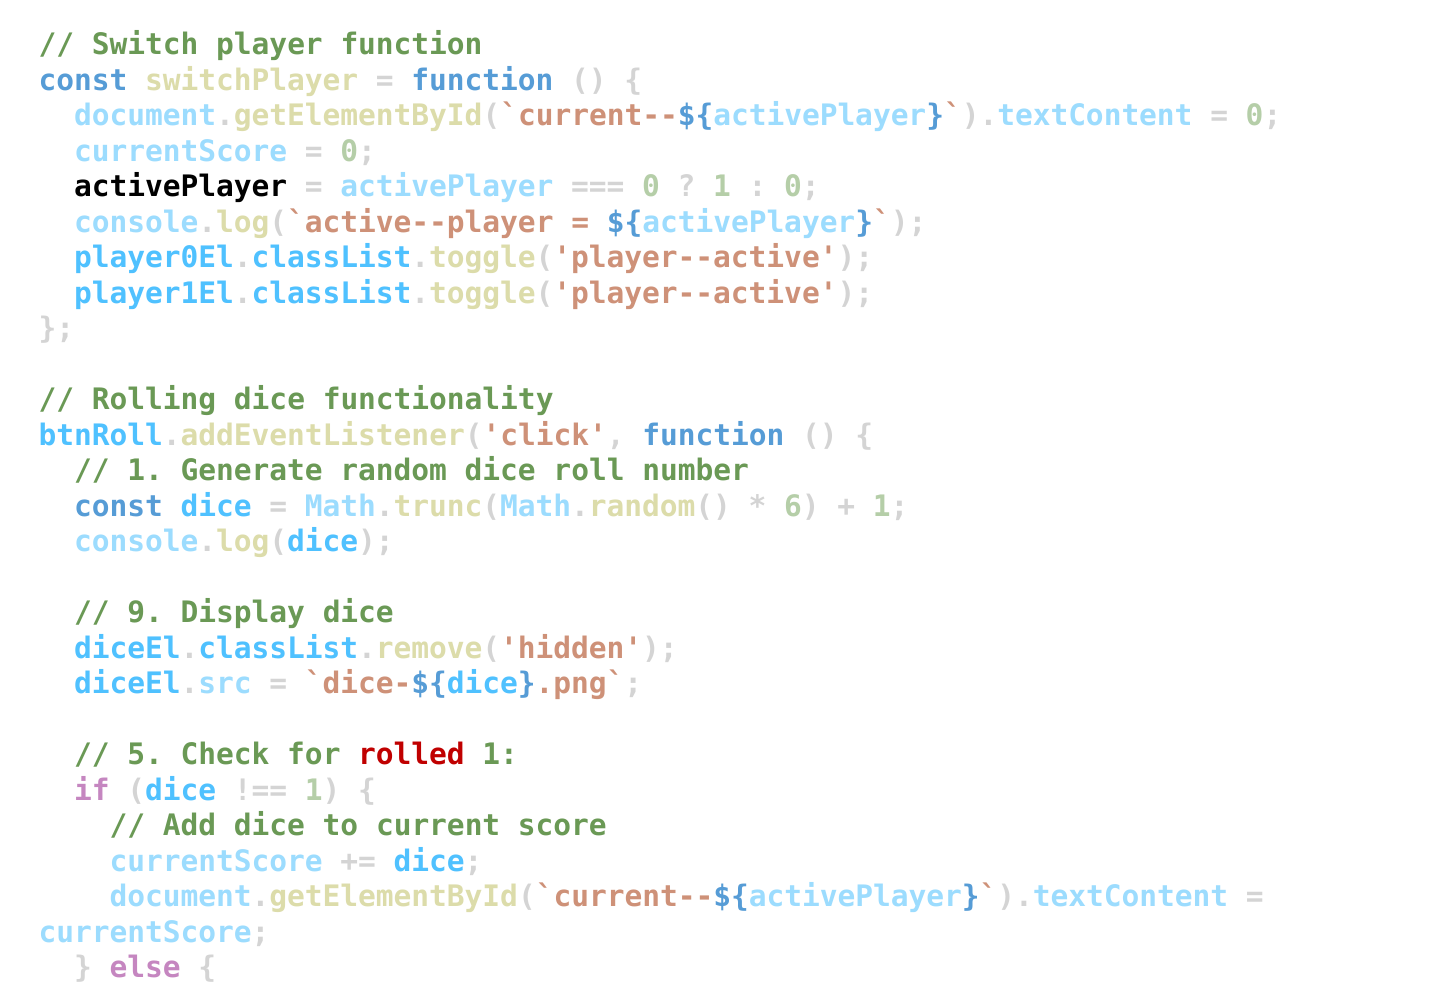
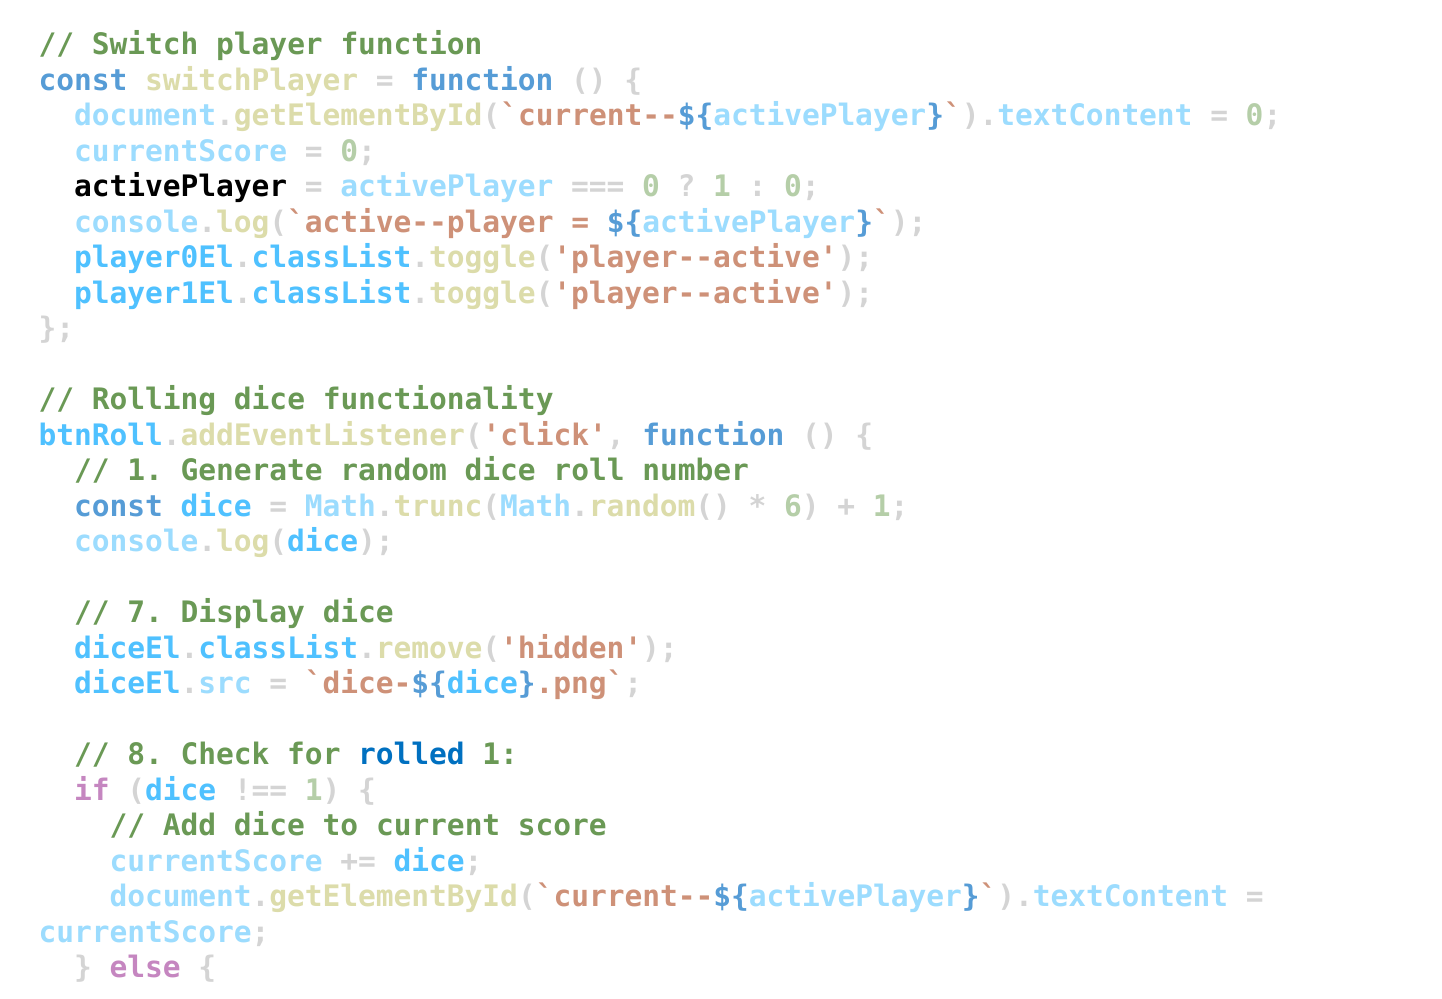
9: 9 -> 7 (145, 613)
5: 5 -> 8 (145, 755)
rolled colour: red -> blue (412, 755)
